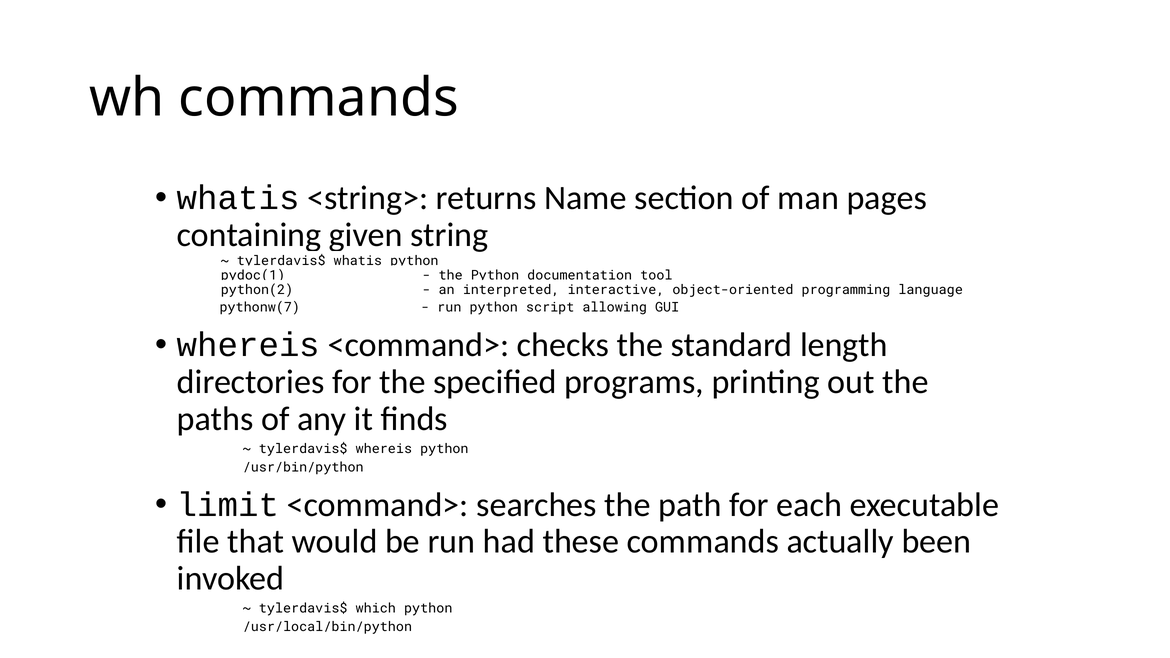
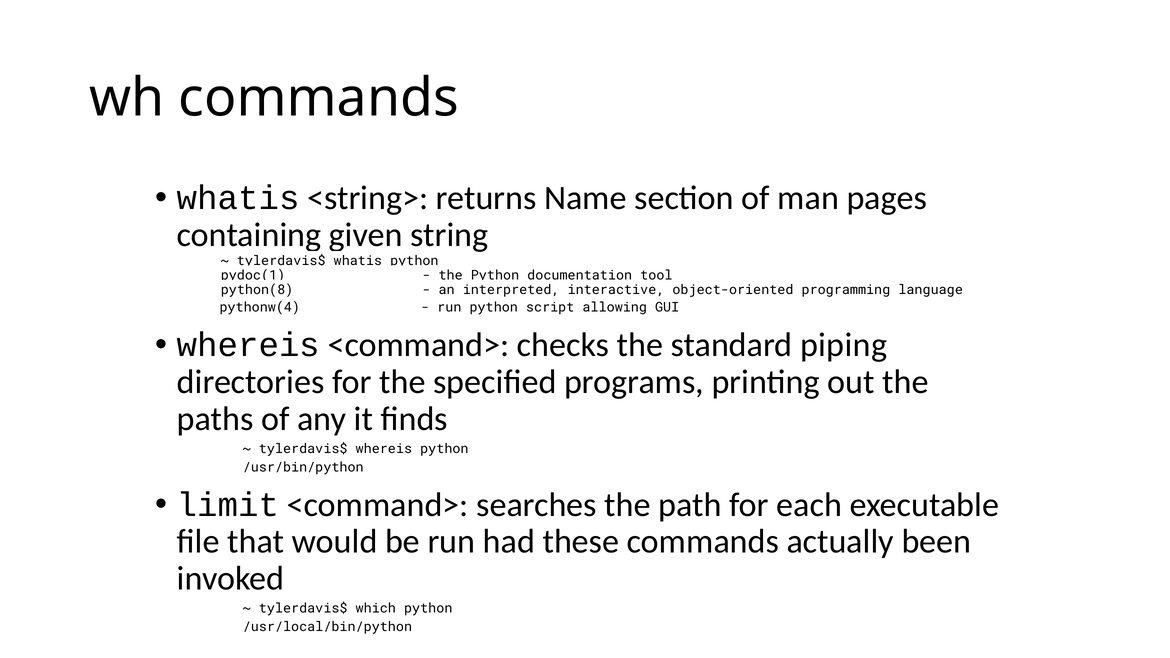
python(2: python(2 -> python(8 (257, 290)
pythonw(7: pythonw(7 -> pythonw(4 (260, 308)
length: length -> piping (844, 345)
